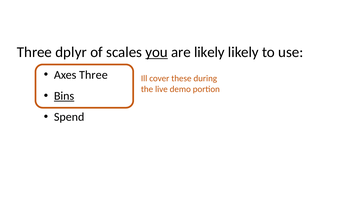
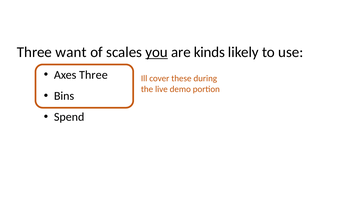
dplyr: dplyr -> want (71, 52)
are likely: likely -> kinds (209, 52)
Bins underline: present -> none (64, 96)
